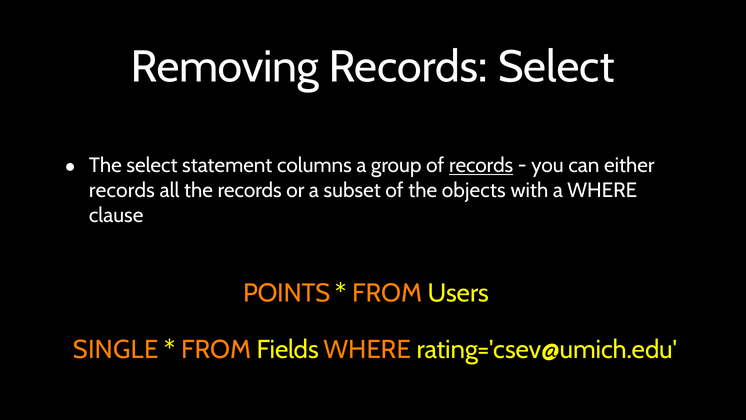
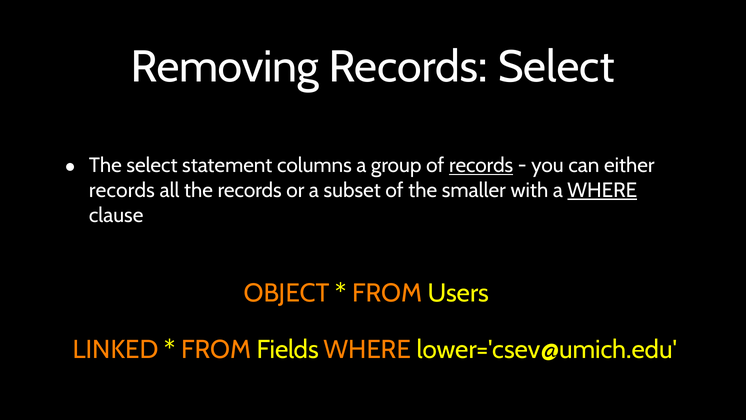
objects: objects -> smaller (474, 190)
WHERE underline: none -> present (602, 190)
POINTS: POINTS -> OBJECT (287, 293)
SINGLE: SINGLE -> LINKED (116, 349)
rating='csev@umich.edu: rating='csev@umich.edu -> lower='csev@umich.edu (547, 349)
